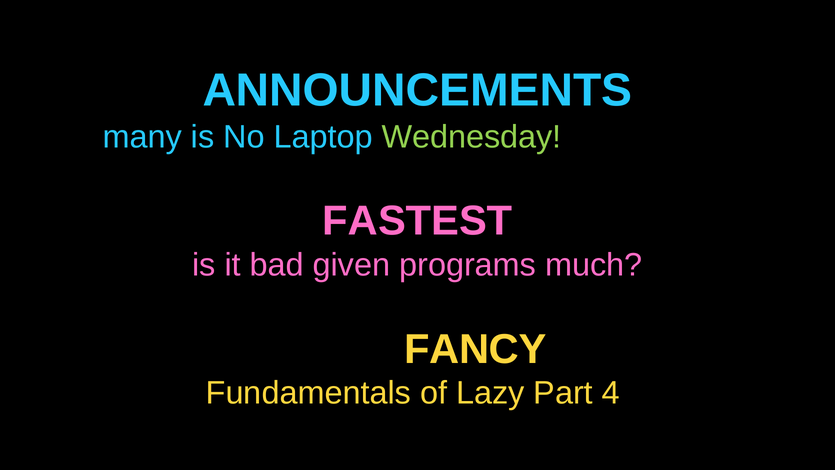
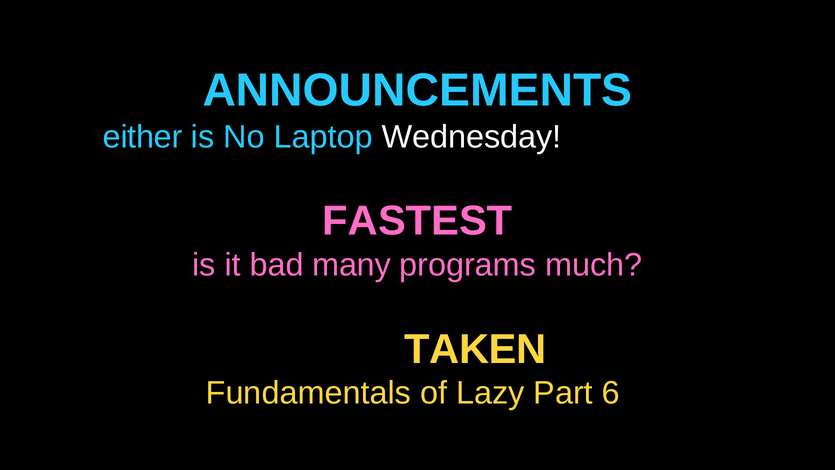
many: many -> either (143, 137)
Wednesday colour: light green -> white (472, 137)
given: given -> many (352, 265)
FANCY: FANCY -> TAKEN (475, 349)
4: 4 -> 6 (611, 393)
